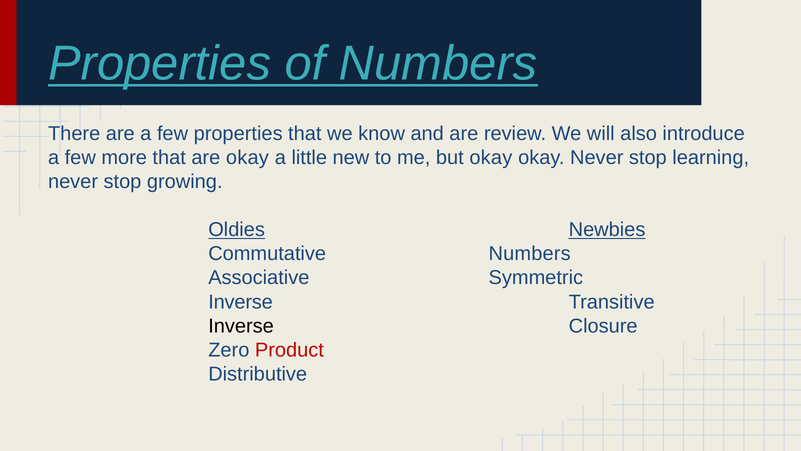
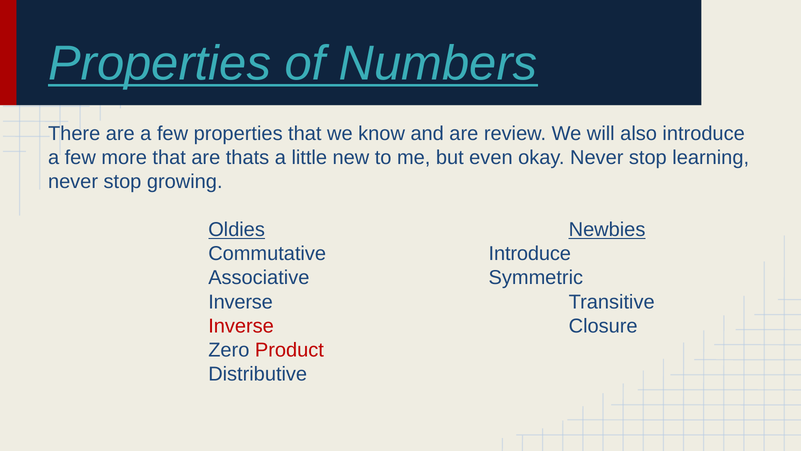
are okay: okay -> thats (248, 157)
but okay: okay -> even (491, 157)
Commutative Numbers: Numbers -> Introduce (530, 254)
Inverse colour: black -> red (241, 326)
